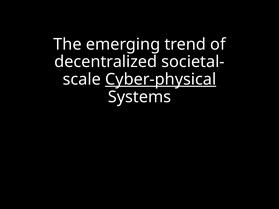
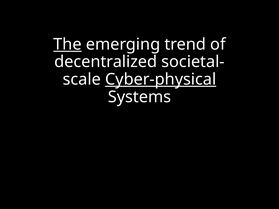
The underline: none -> present (67, 44)
